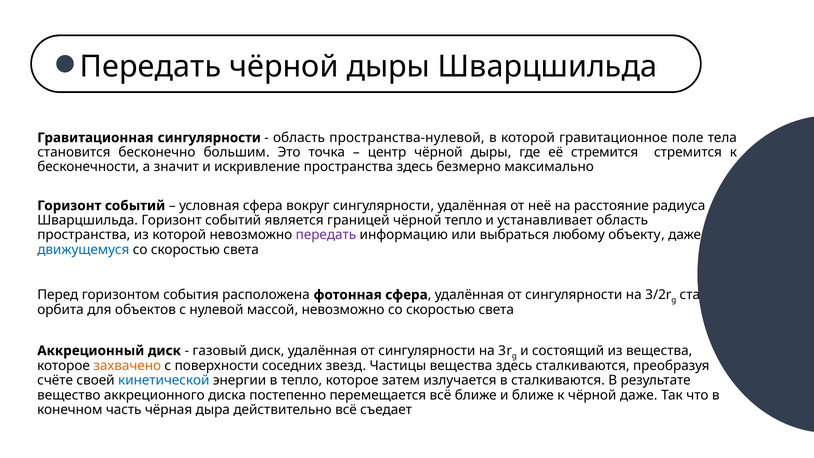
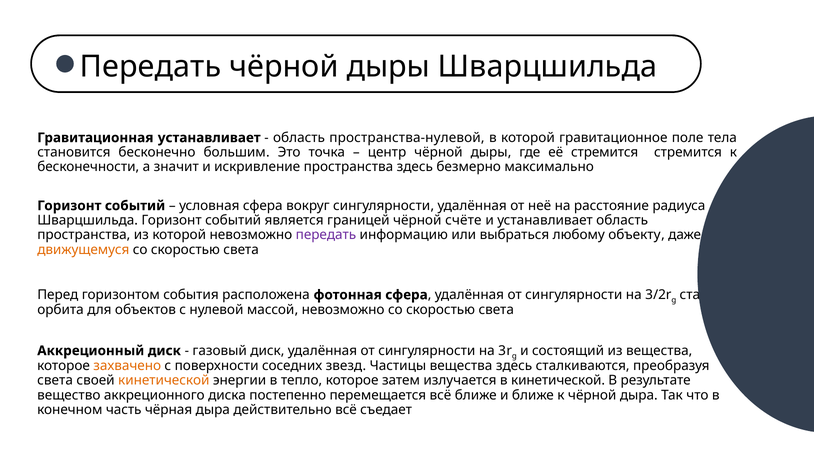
Гравитационная сингулярности: сингулярности -> устанавливает (209, 138)
чёрной тепло: тепло -> счёте (463, 220)
движущемуся colour: blue -> orange (83, 250)
счёте: счёте -> света (55, 380)
кинетической colour: blue -> orange (164, 380)
в сталкиваются: сталкиваются -> кинетической (558, 380)
чёрной даже: даже -> дыра (639, 395)
